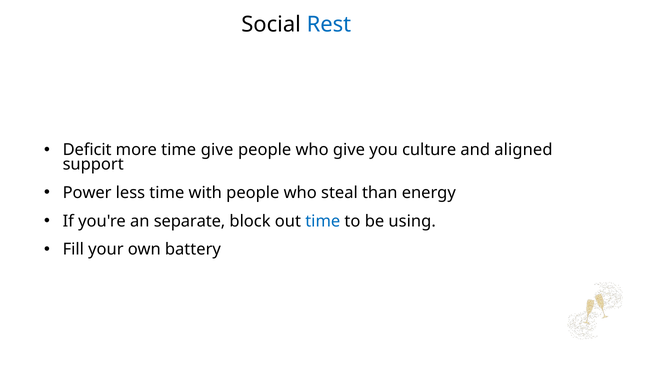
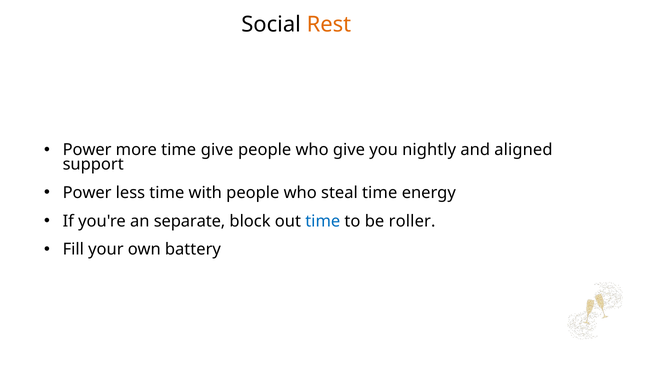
Rest colour: blue -> orange (329, 24)
Deficit: Deficit -> Power (87, 150)
culture: culture -> nightly (429, 150)
steal than: than -> time (380, 193)
using: using -> roller (412, 221)
